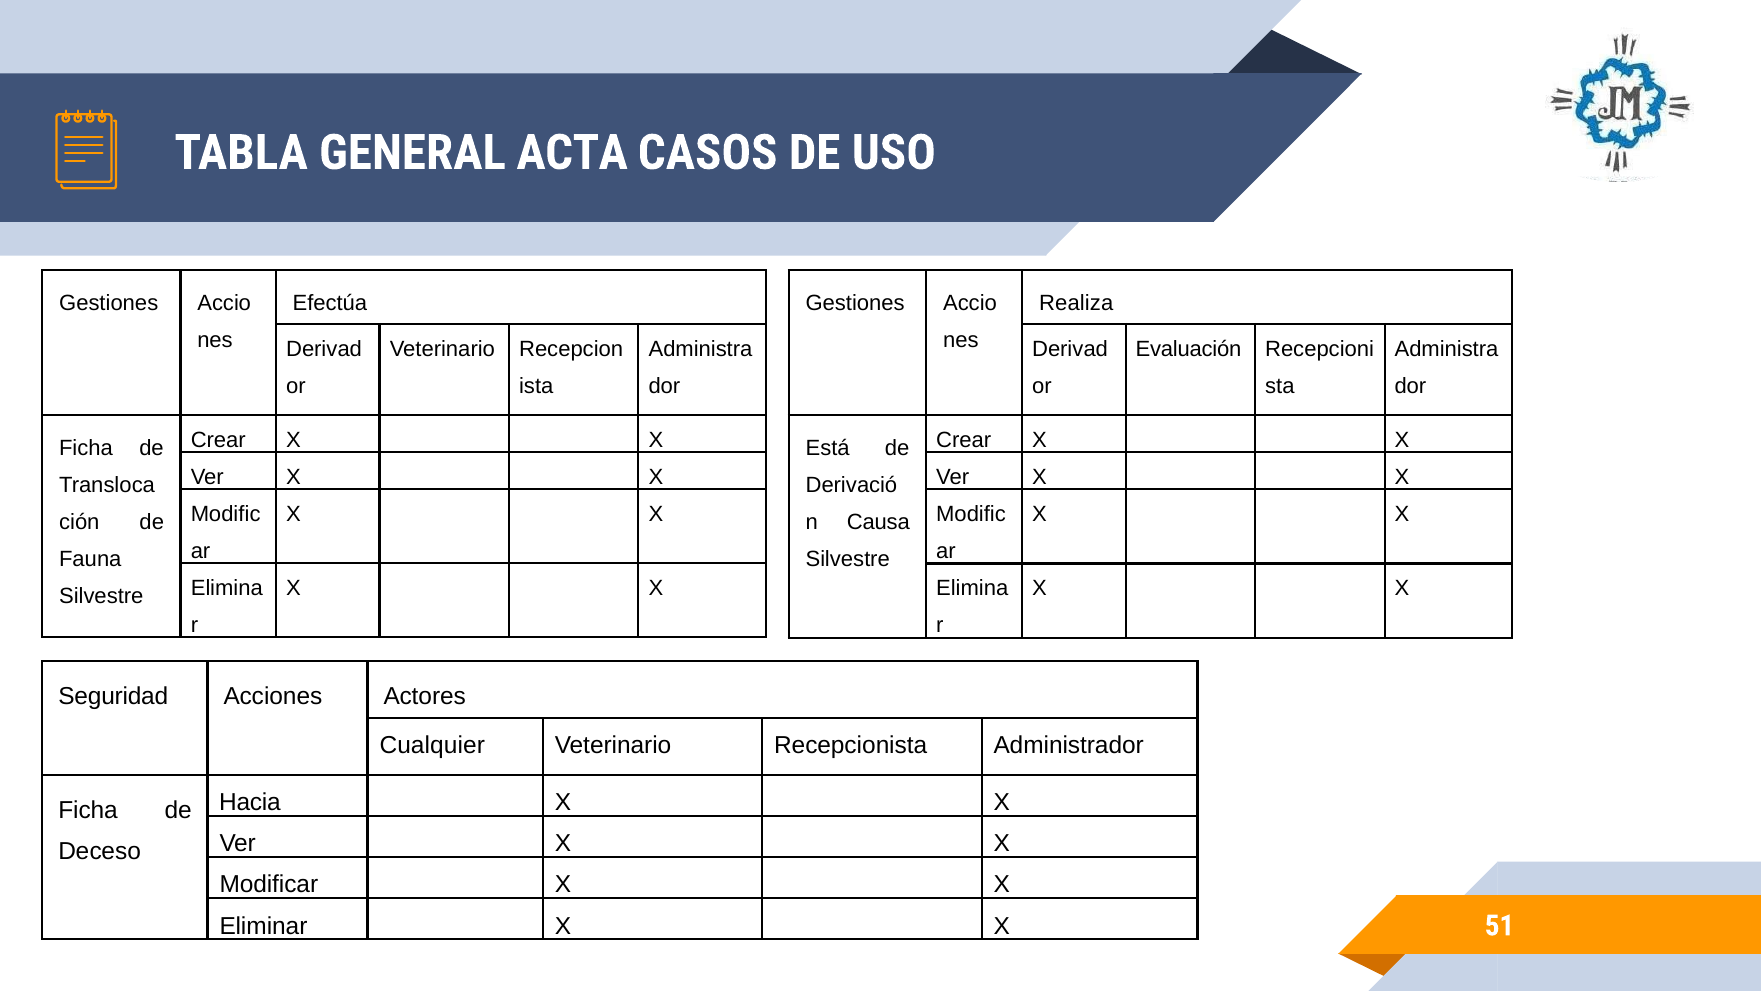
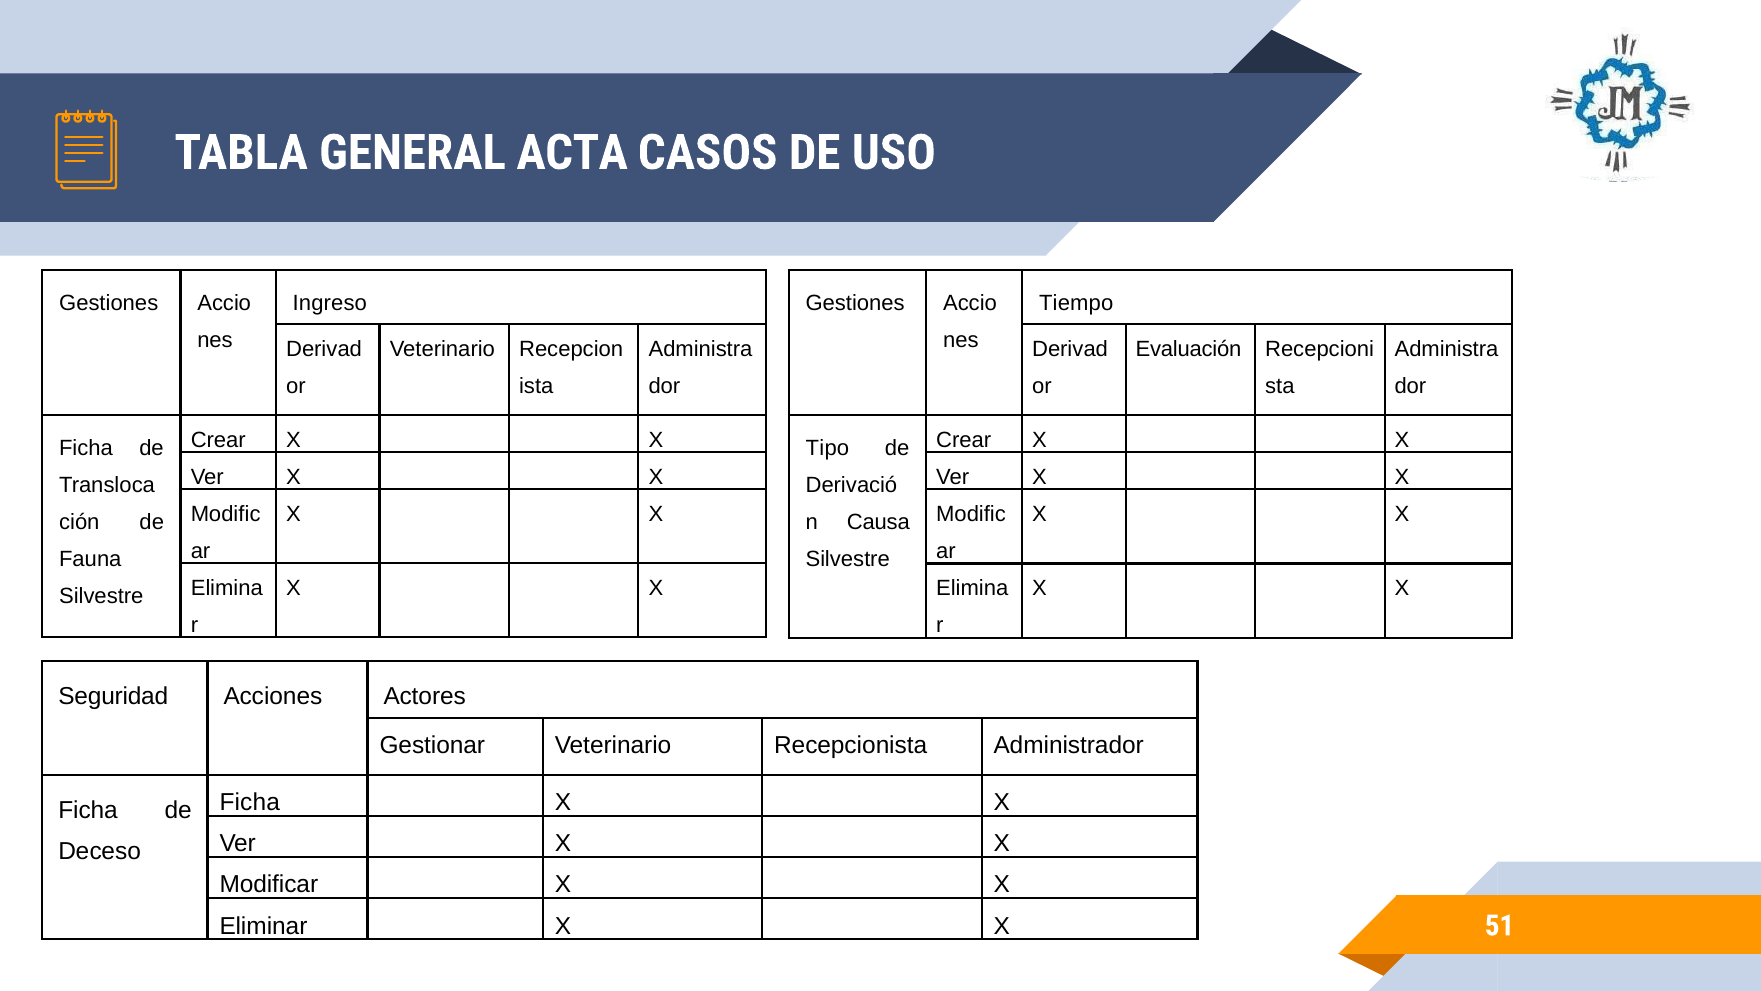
Efectúa: Efectúa -> Ingreso (330, 303)
Realiza: Realiza -> Tiempo (1076, 303)
Está: Está -> Tipo (827, 448)
Cualquier: Cualquier -> Gestionar (432, 745)
Hacia: Hacia -> Ficha (250, 802)
